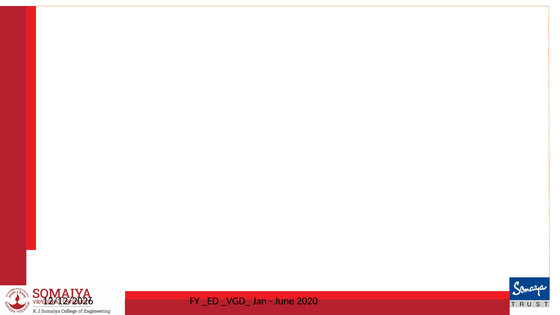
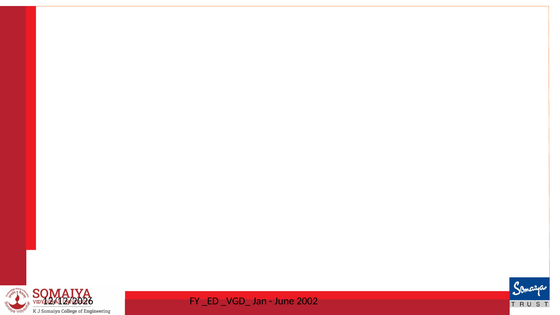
2020: 2020 -> 2002 (307, 301)
